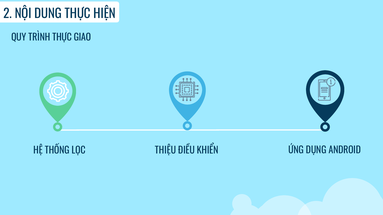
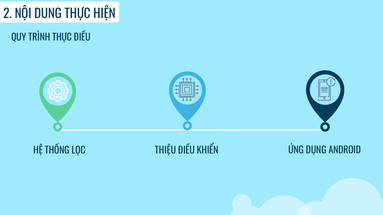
THỰC GIAO: GIAO -> ĐIỀU (82, 38)
